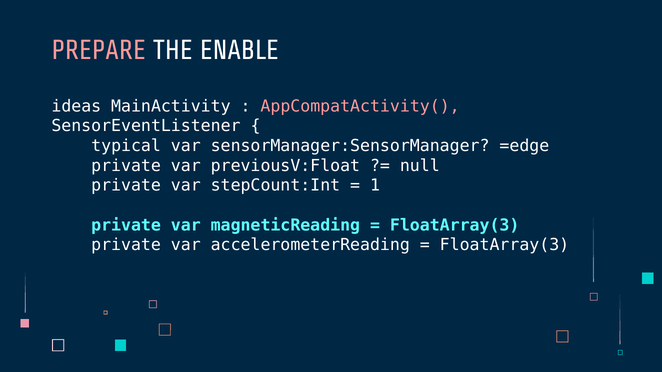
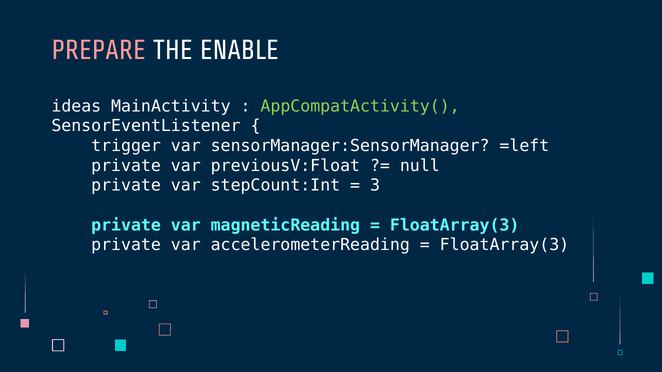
AppCompatActivity( colour: pink -> light green (360, 106)
typical: typical -> trigger (126, 146)
=edge: =edge -> =left (524, 146)
1: 1 -> 3 (375, 186)
